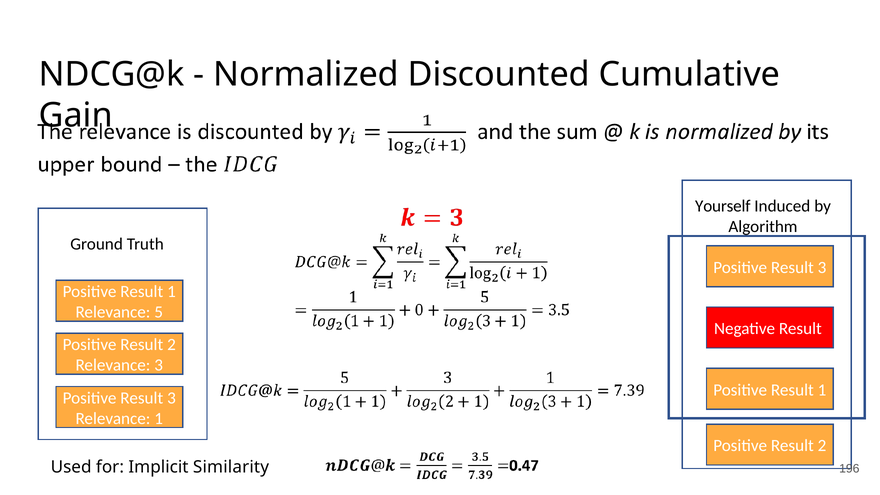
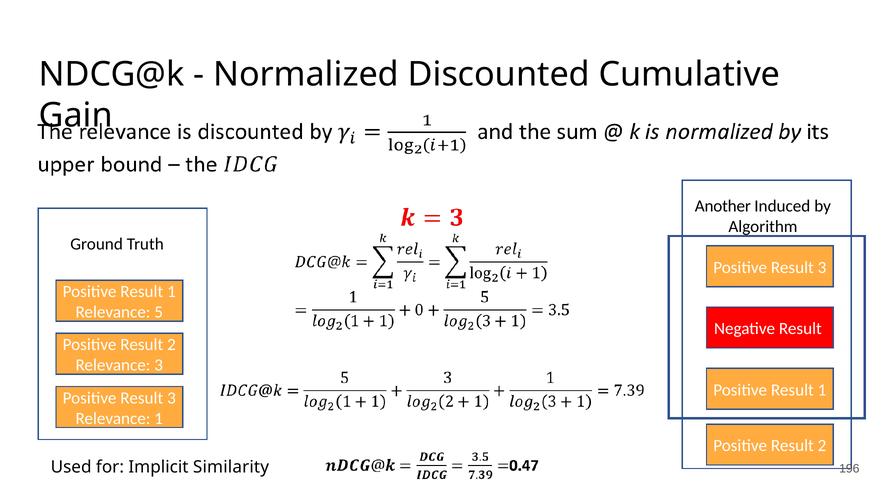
Yourself: Yourself -> Another (723, 206)
